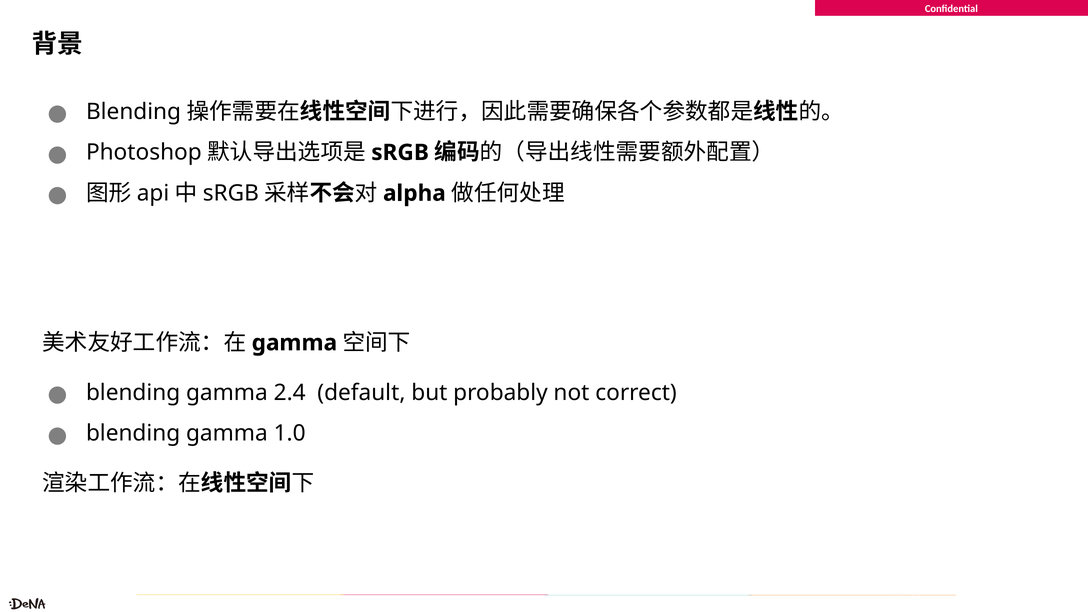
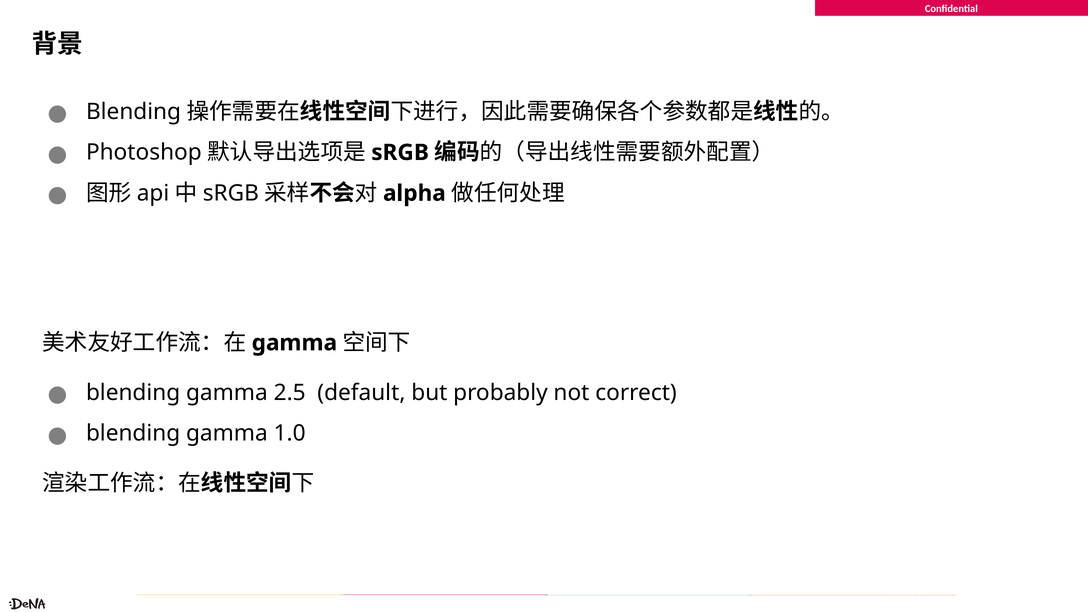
2.4: 2.4 -> 2.5 (290, 393)
